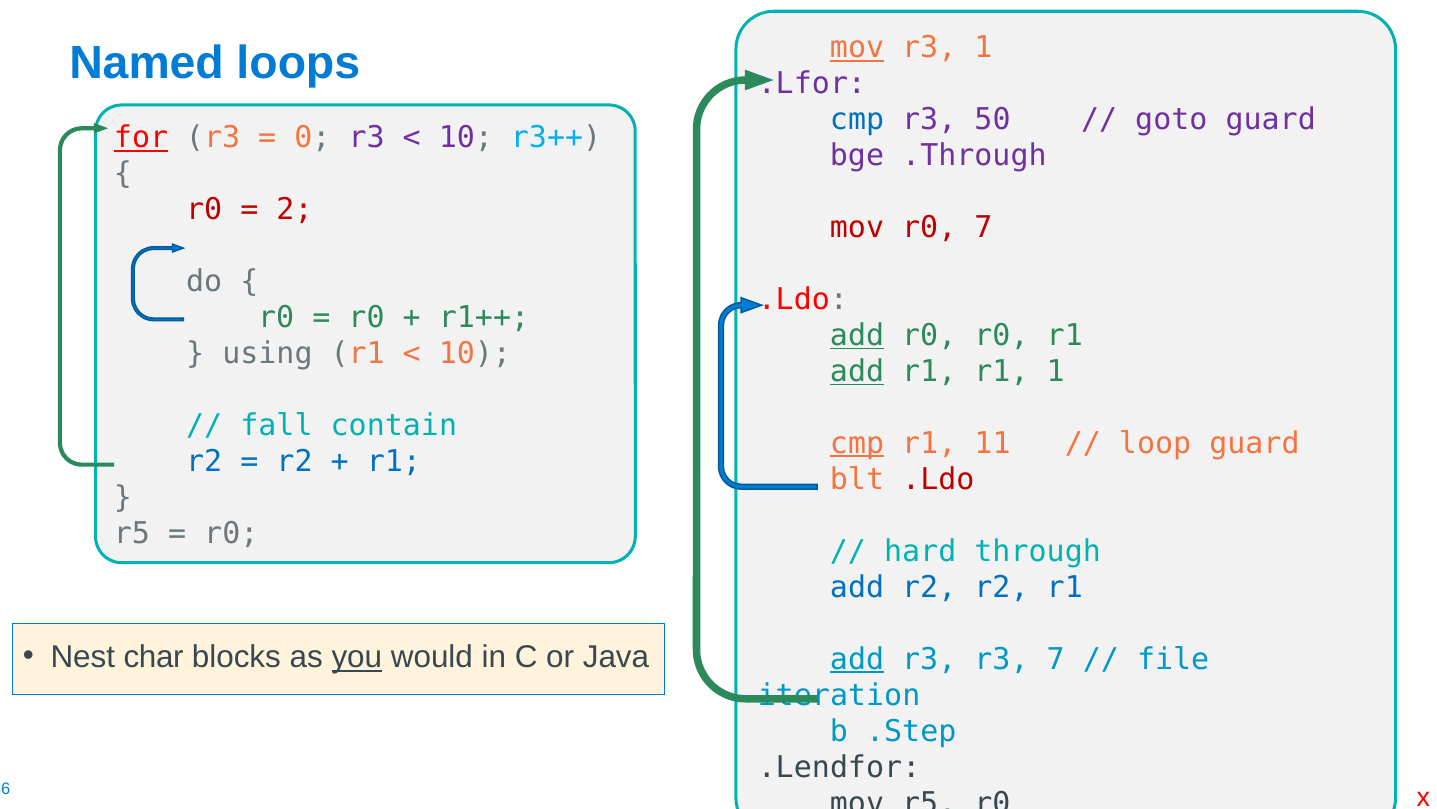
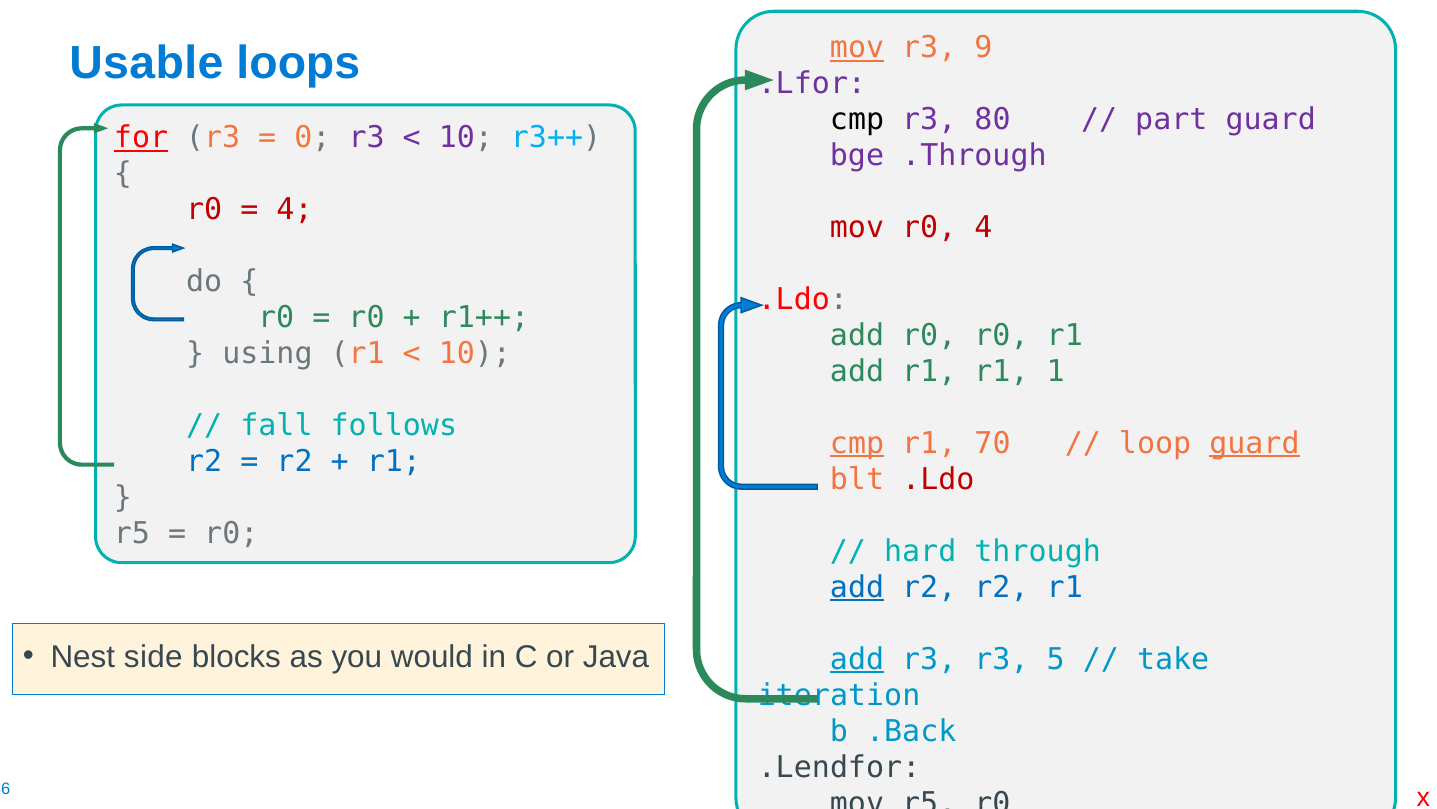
r3 1: 1 -> 9 (984, 48)
Named: Named -> Usable (146, 63)
cmp colour: blue -> black (857, 120)
50: 50 -> 80 (993, 120)
goto: goto -> part (1171, 120)
2: 2 -> 4 (294, 210)
r0 7: 7 -> 4 (984, 227)
add underline: present -> none (857, 335)
add underline: present -> none (857, 371)
contain: contain -> follows (394, 425)
11: 11 -> 70 (993, 443)
guard underline: none -> present (1254, 443)
add underline: none -> present (857, 587)
char: char -> side (153, 656)
you underline: present -> none (357, 656)
r3 7: 7 -> 5 (1056, 659)
file: file -> take (1173, 659)
.Step: .Step -> .Back (911, 731)
